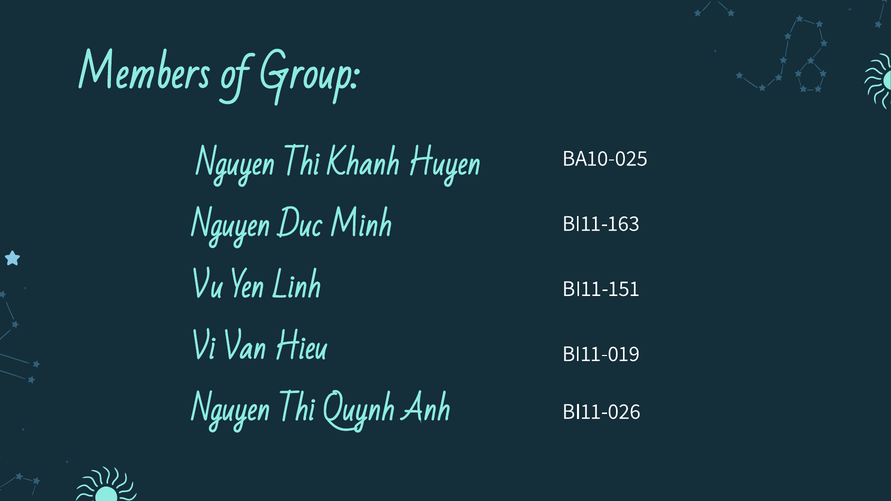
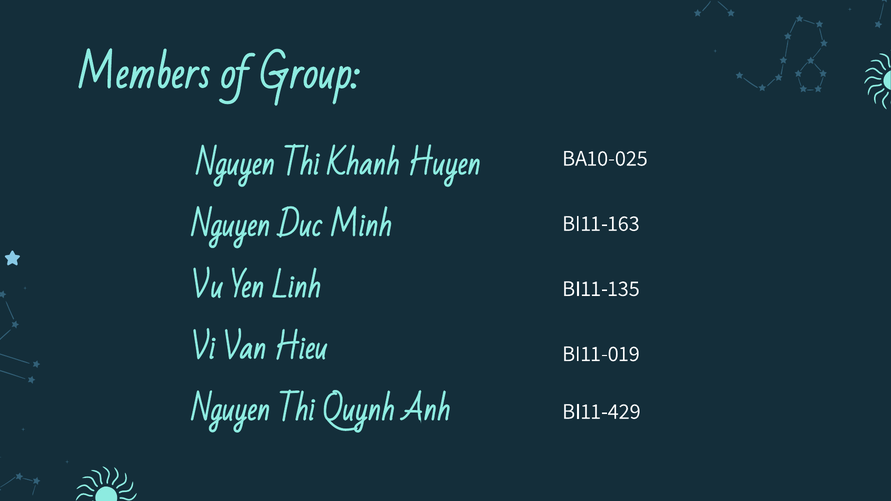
BI11-151: BI11-151 -> BI11-135 (601, 289)
BI11-026: BI11-026 -> BI11-429 (601, 412)
